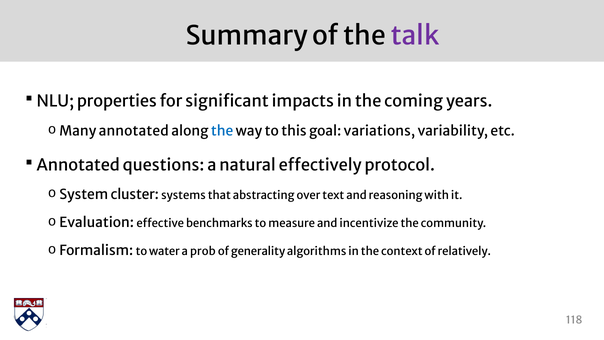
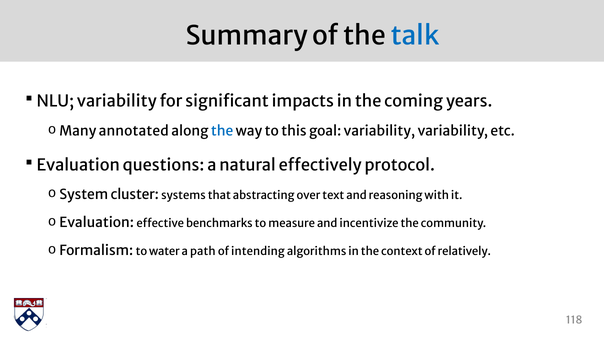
talk colour: purple -> blue (415, 36)
NLU properties: properties -> variability (117, 102)
goal variations: variations -> variability (379, 131)
Annotated: Annotated -> Evaluation (78, 165)
prob: prob -> path (203, 252)
generality: generality -> intending (258, 252)
